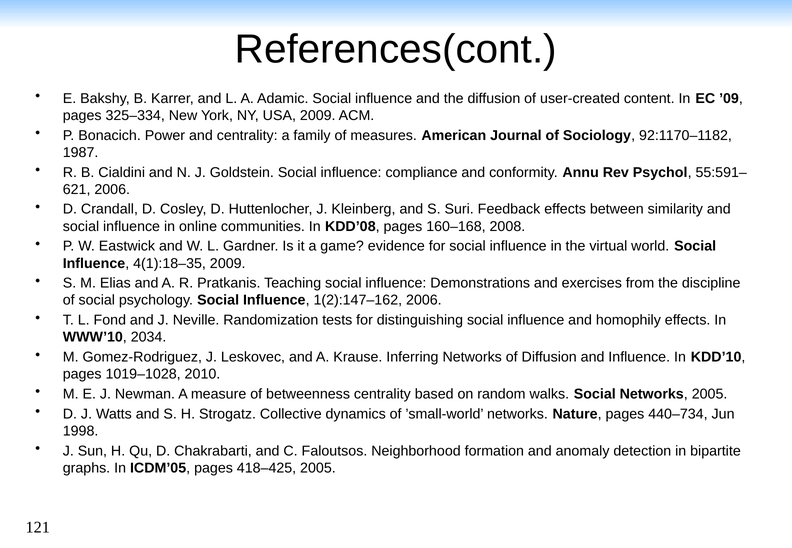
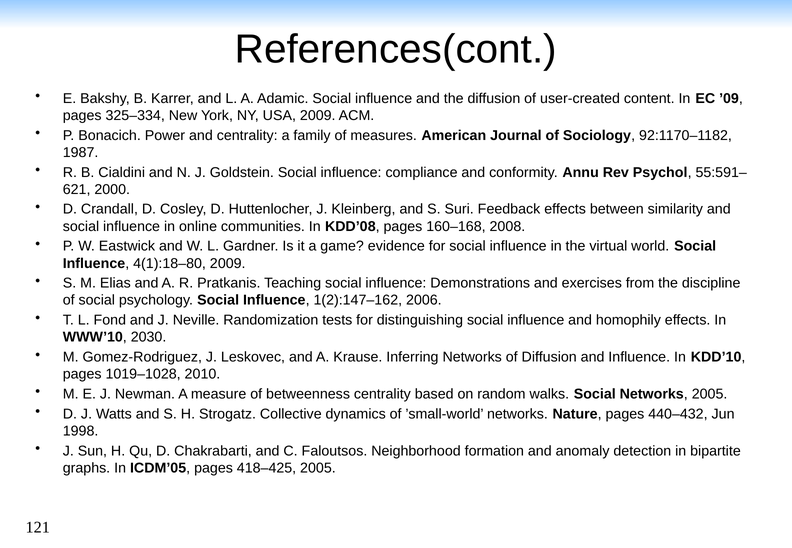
2006: 2006 -> 2000 (112, 190)
4(1):18–35: 4(1):18–35 -> 4(1):18–80 (170, 263)
2034: 2034 -> 2030 (149, 337)
440–734: 440–734 -> 440–432 (678, 414)
